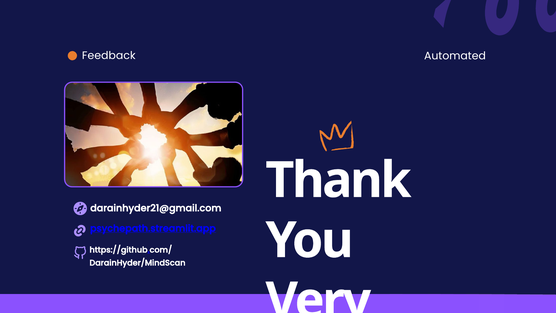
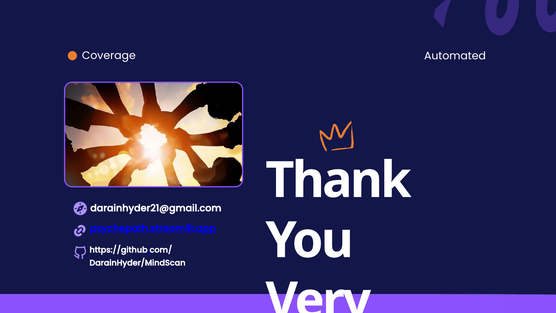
Feedback: Feedback -> Coverage (109, 55)
